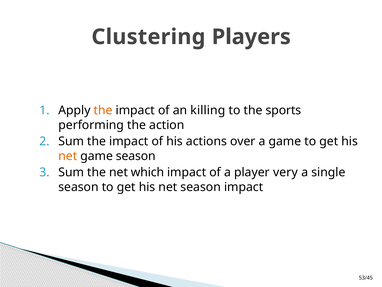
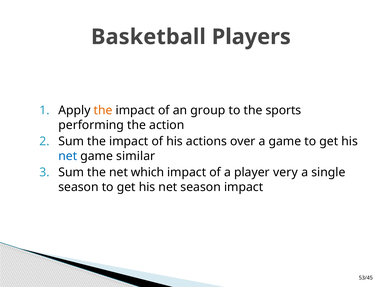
Clustering: Clustering -> Basketball (148, 37)
killing: killing -> group (208, 110)
net colour: orange -> blue (68, 156)
game season: season -> similar (136, 156)
